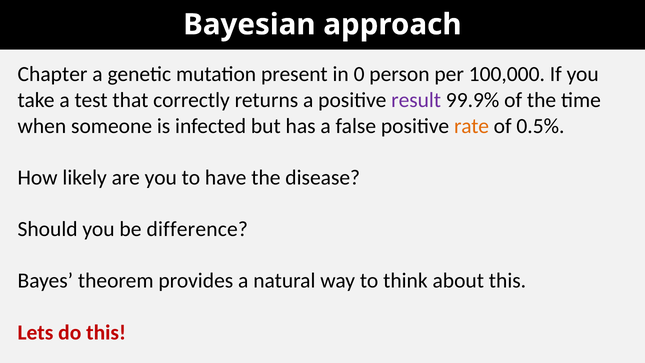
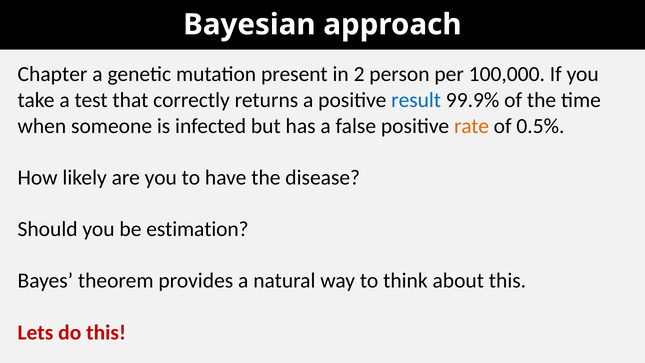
0: 0 -> 2 (359, 74)
result colour: purple -> blue (416, 100)
difference: difference -> estimation (197, 229)
